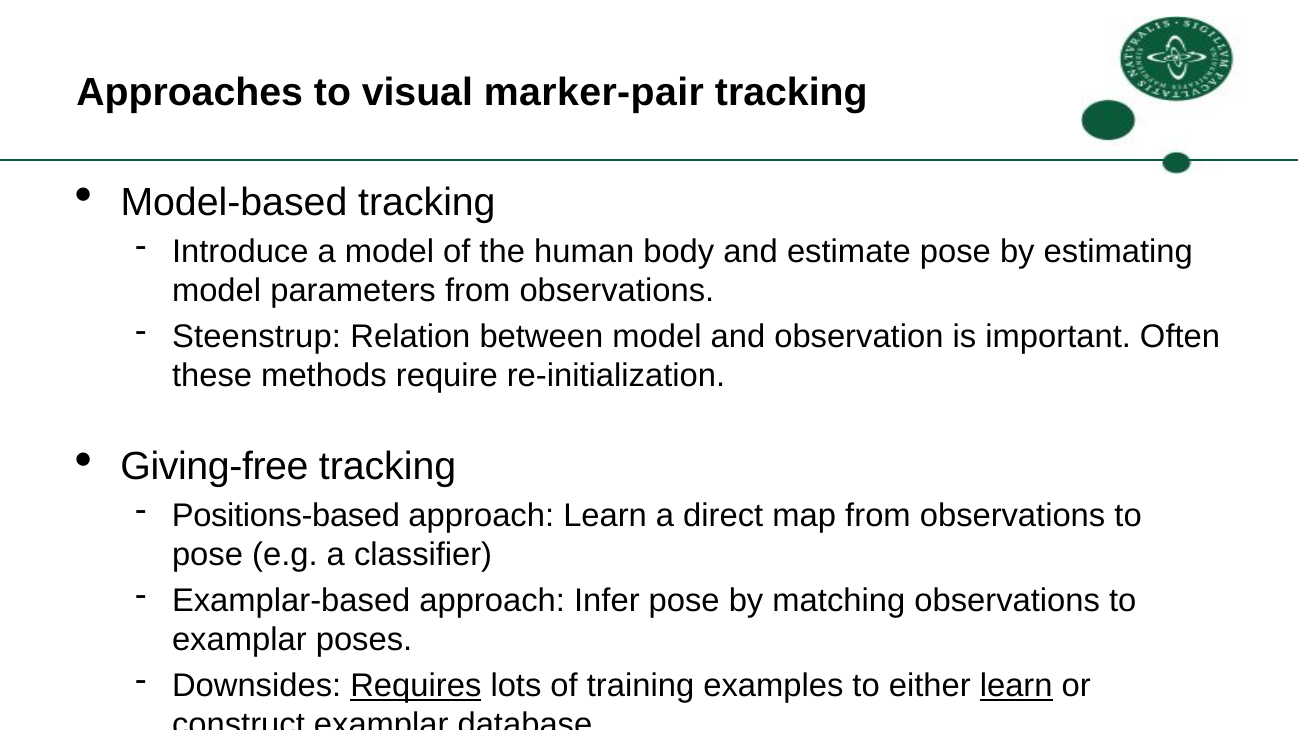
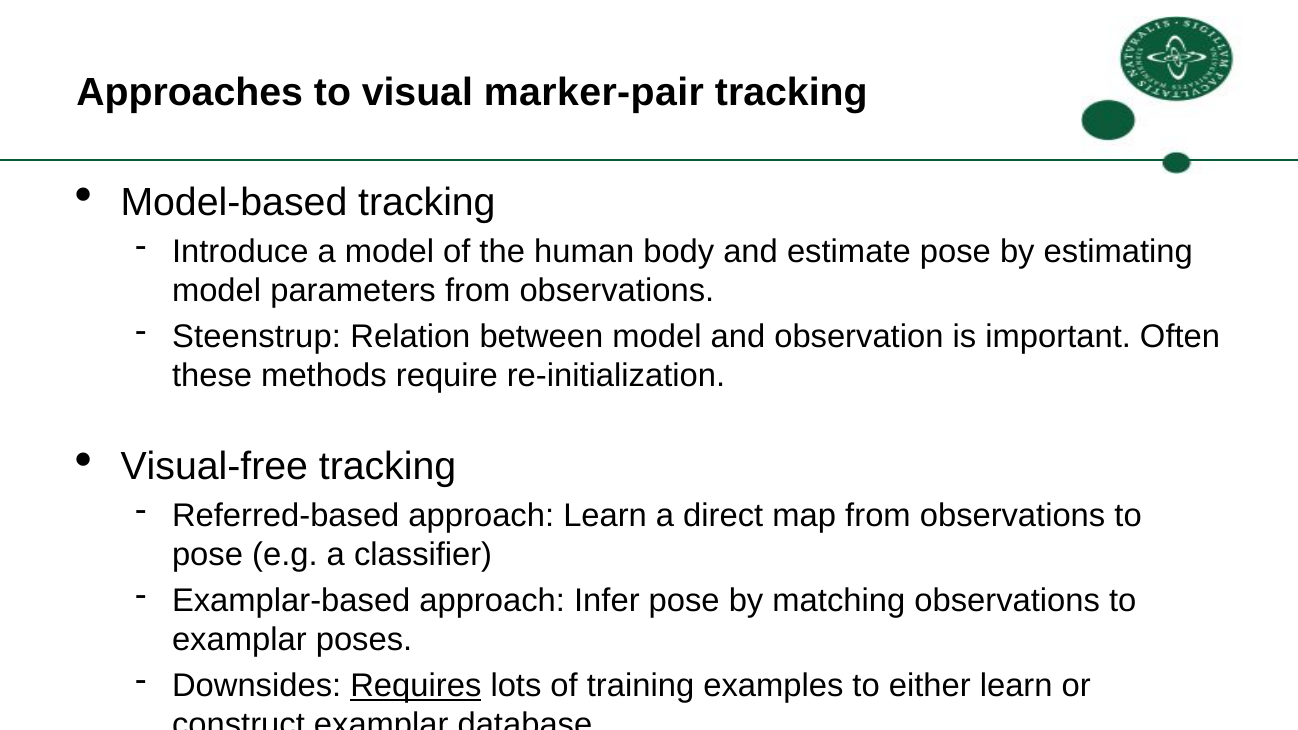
Giving-free: Giving-free -> Visual-free (214, 467)
Positions-based: Positions-based -> Referred-based (286, 516)
learn underline: present -> none (1016, 686)
